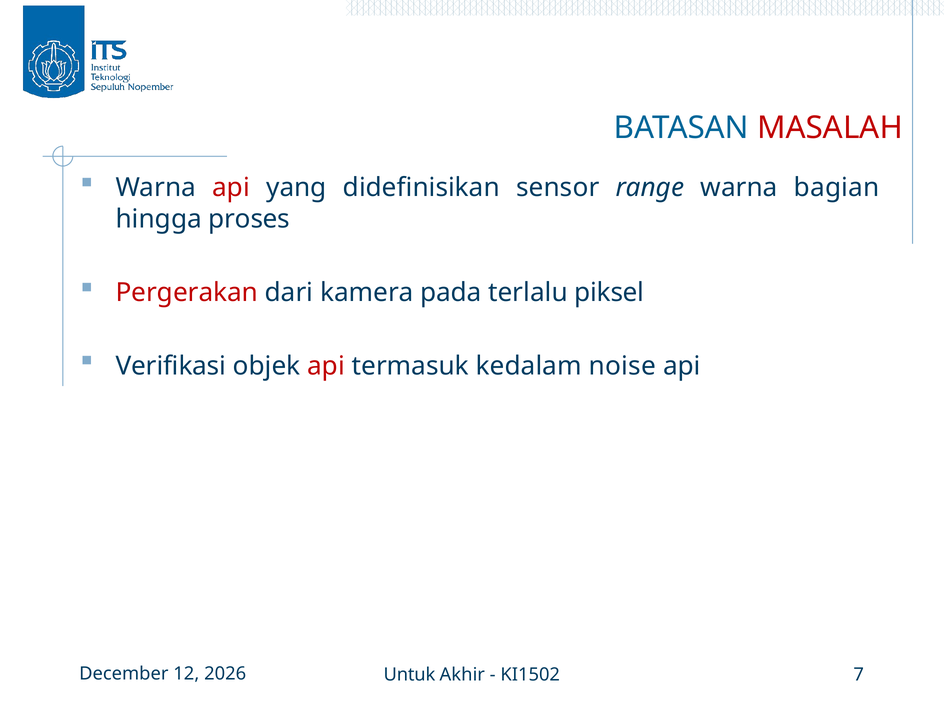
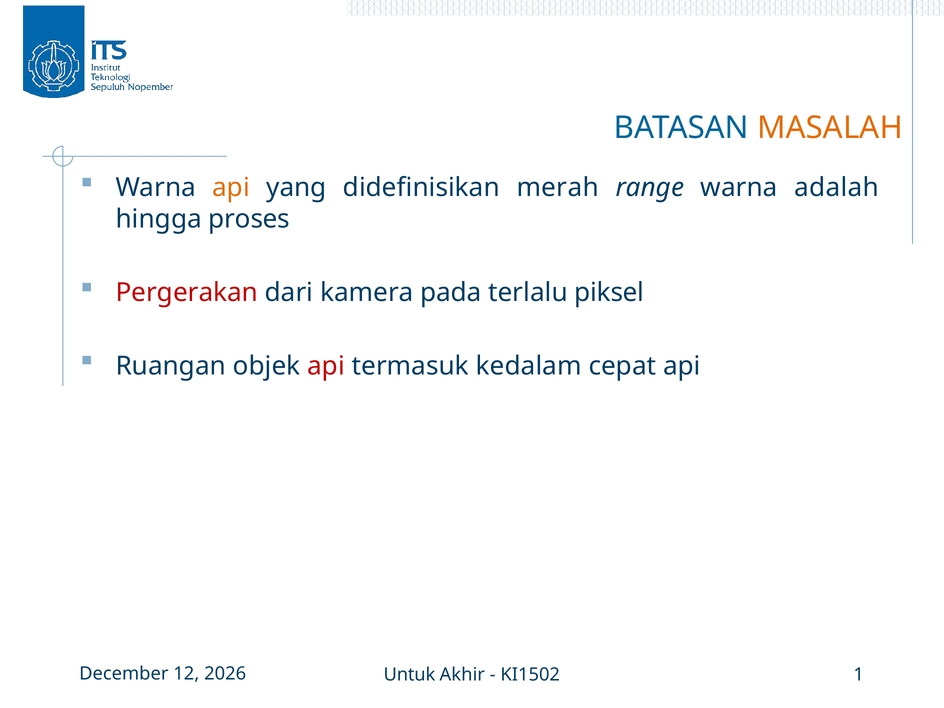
MASALAH colour: red -> orange (830, 128)
api colour: red -> orange (231, 188)
sensor: sensor -> merah (558, 188)
bagian: bagian -> adalah (837, 188)
Verifikasi: Verifikasi -> Ruangan (171, 366)
noise: noise -> cepat (622, 366)
7: 7 -> 1 (859, 675)
